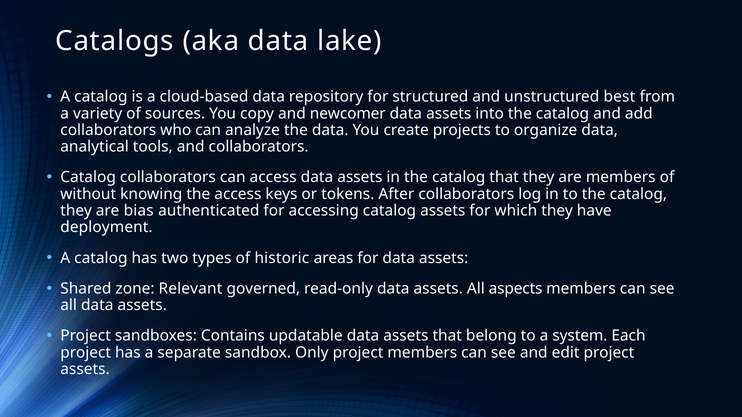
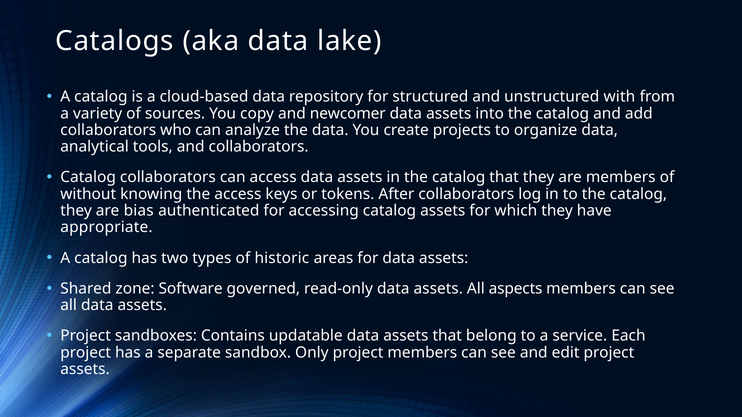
best: best -> with (619, 97)
deployment: deployment -> appropriate (106, 228)
Relevant: Relevant -> Software (191, 289)
system: system -> service (580, 336)
